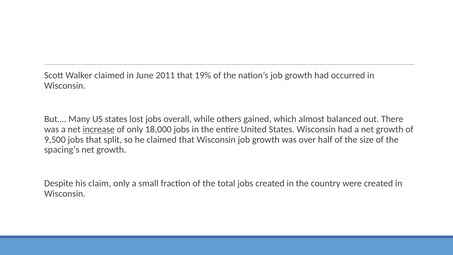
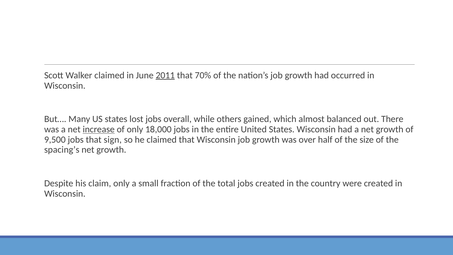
2011 underline: none -> present (165, 75)
19%: 19% -> 70% (203, 75)
split: split -> sign (113, 139)
